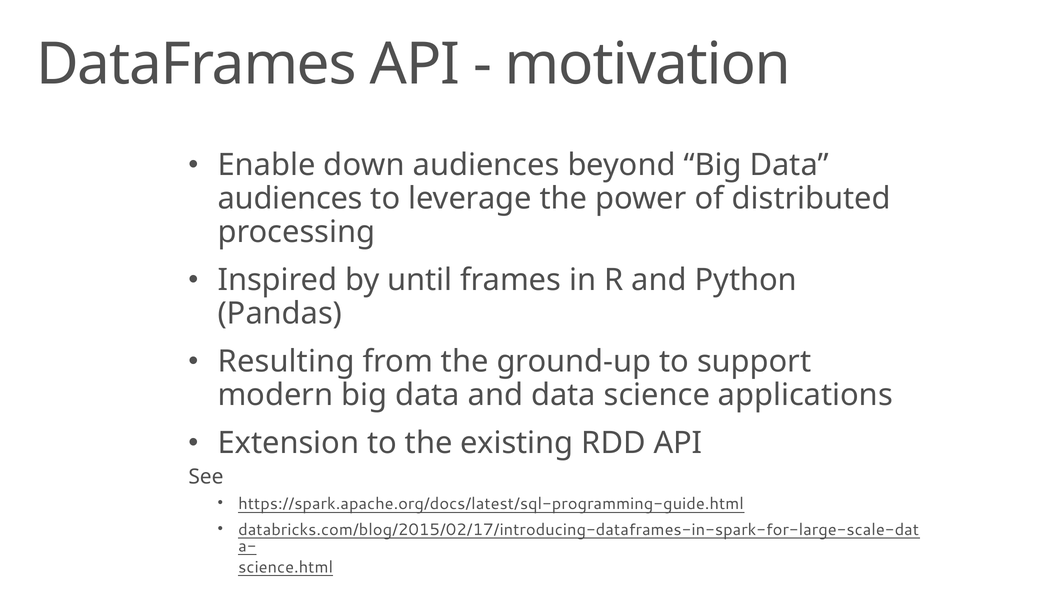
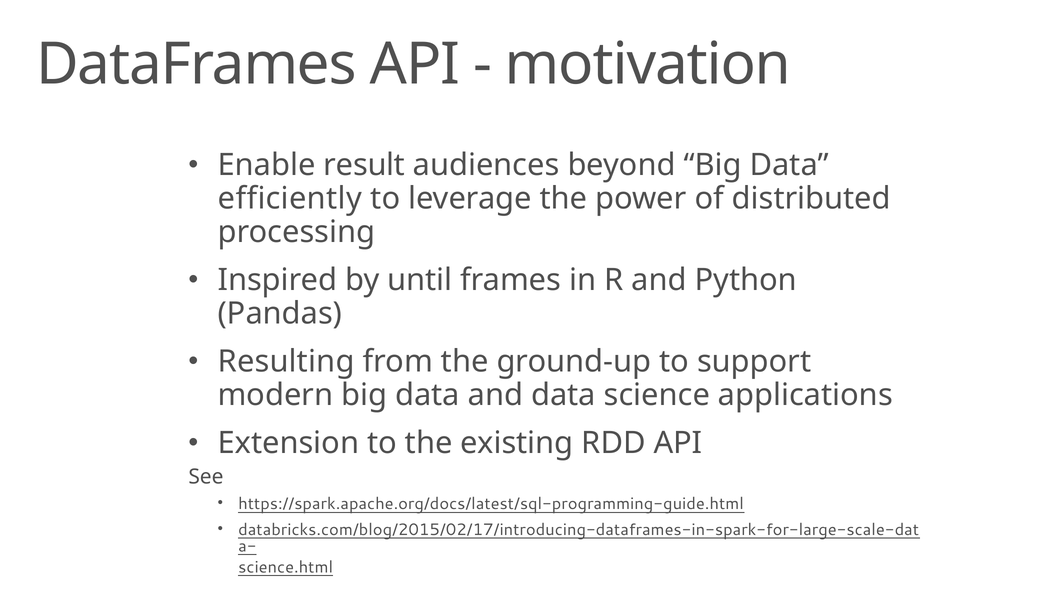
down: down -> result (364, 165)
audiences: audiences -> efficiently (290, 199)
